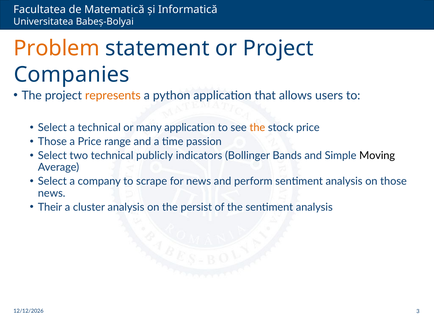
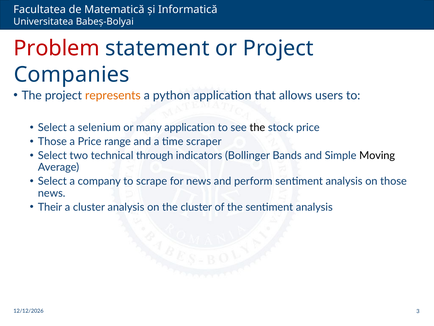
Problem colour: orange -> red (57, 48)
a technical: technical -> selenium (99, 127)
the colour: orange -> black (257, 127)
passion: passion -> scraper (204, 141)
publicly: publicly -> through (155, 155)
the persist: persist -> cluster (196, 207)
